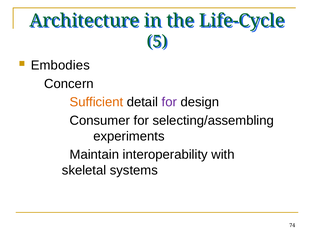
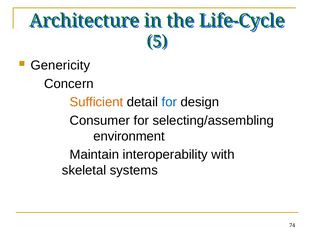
Embodies: Embodies -> Genericity (60, 65)
for colour: purple -> blue (169, 102)
experiments: experiments -> environment (129, 136)
